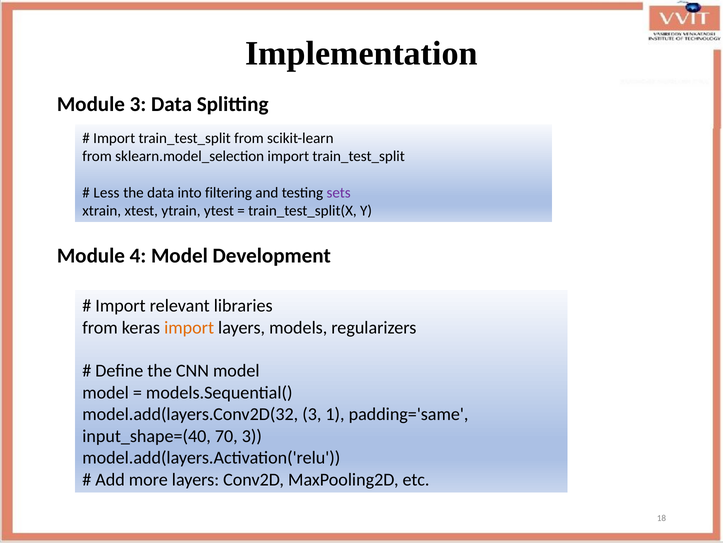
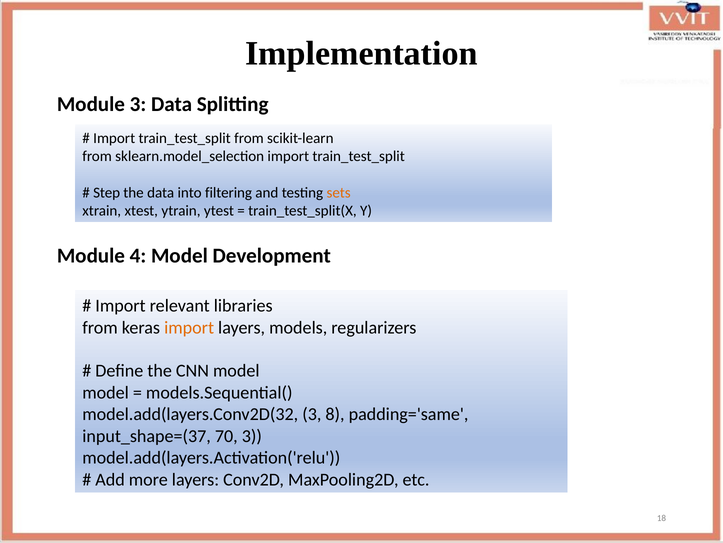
Less: Less -> Step (107, 192)
sets colour: purple -> orange (339, 192)
1: 1 -> 8 (335, 414)
input_shape=(40: input_shape=(40 -> input_shape=(37 (147, 436)
